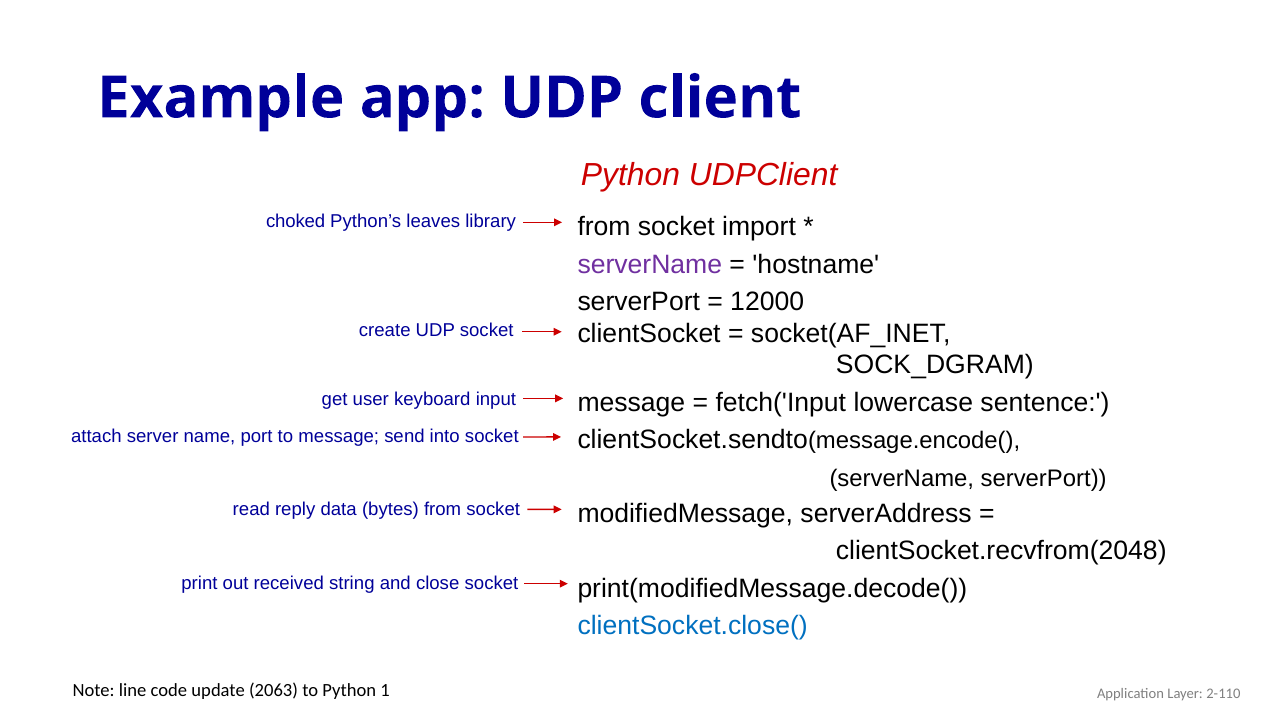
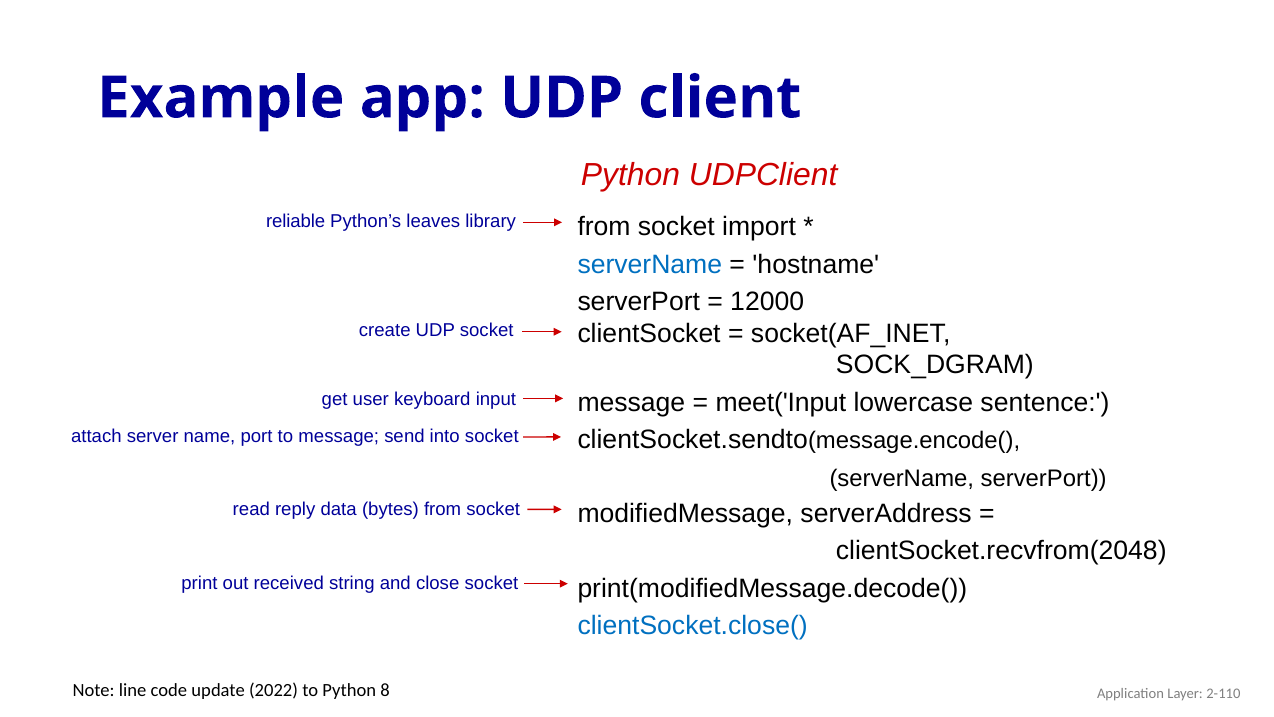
choked: choked -> reliable (296, 221)
serverName colour: purple -> blue (650, 264)
fetch('Input: fetch('Input -> meet('Input (781, 402)
2063: 2063 -> 2022 (274, 690)
1: 1 -> 8 (385, 690)
